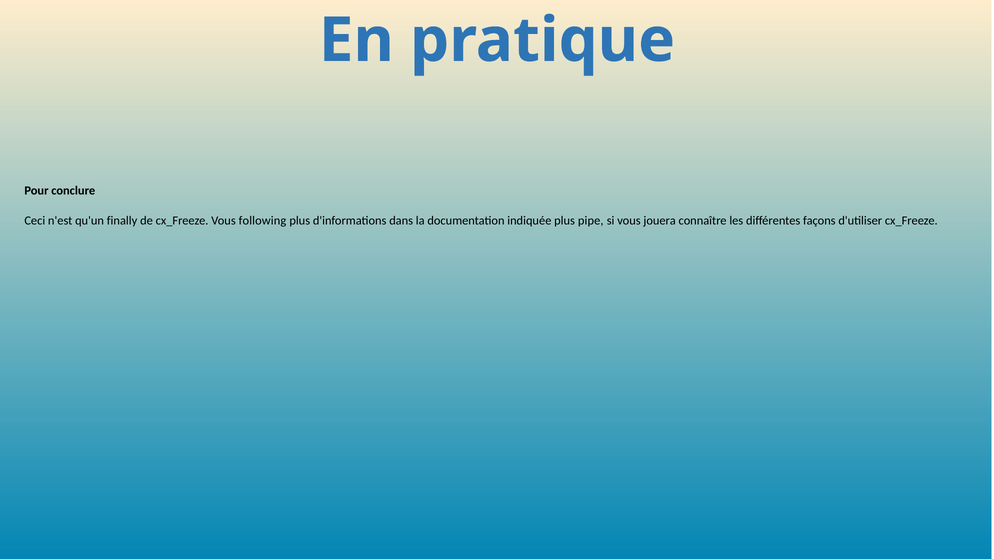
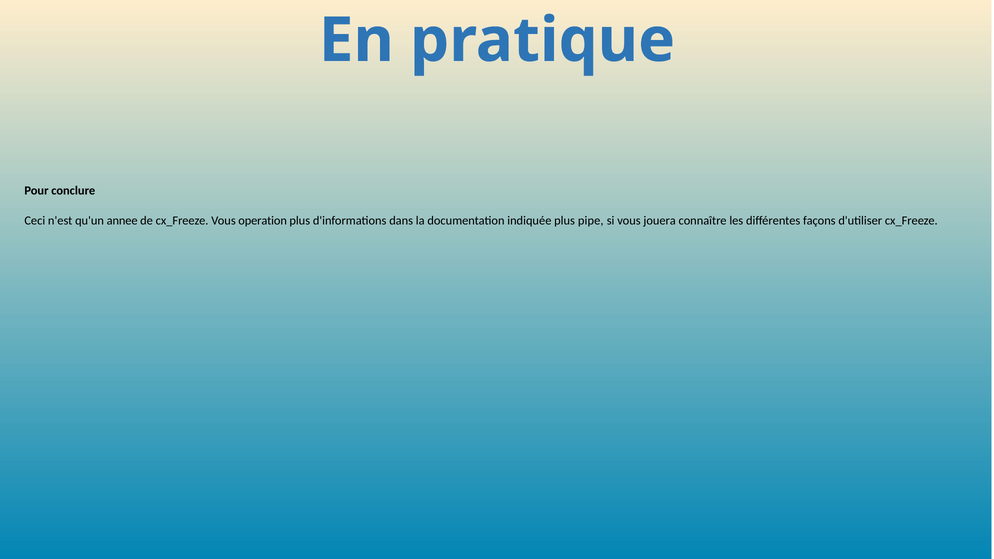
finally: finally -> annee (122, 221)
following: following -> operation (263, 221)
